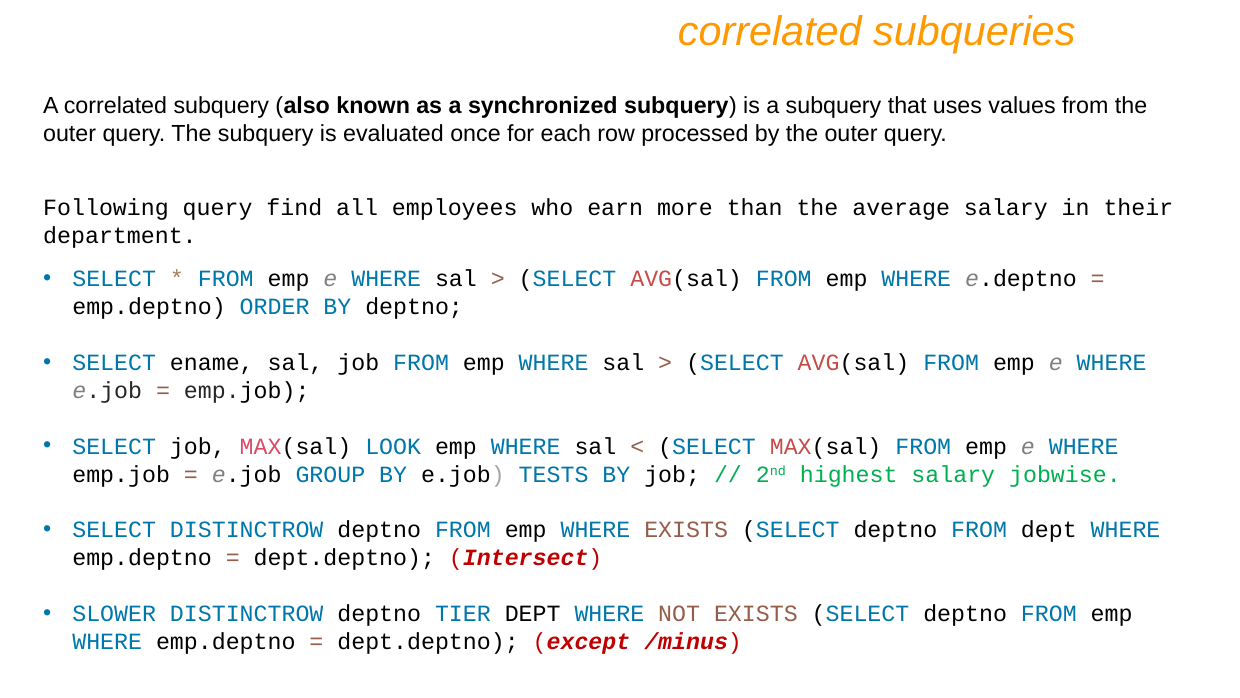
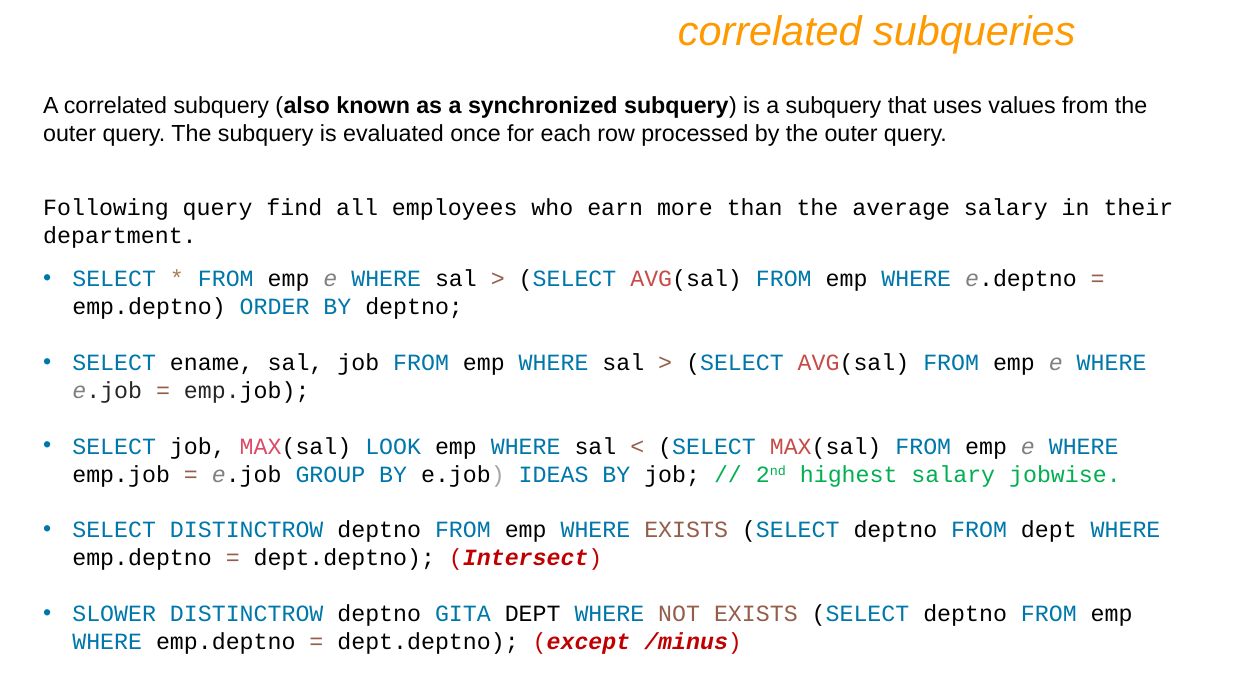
TESTS: TESTS -> IDEAS (554, 474)
TIER: TIER -> GITA (463, 614)
